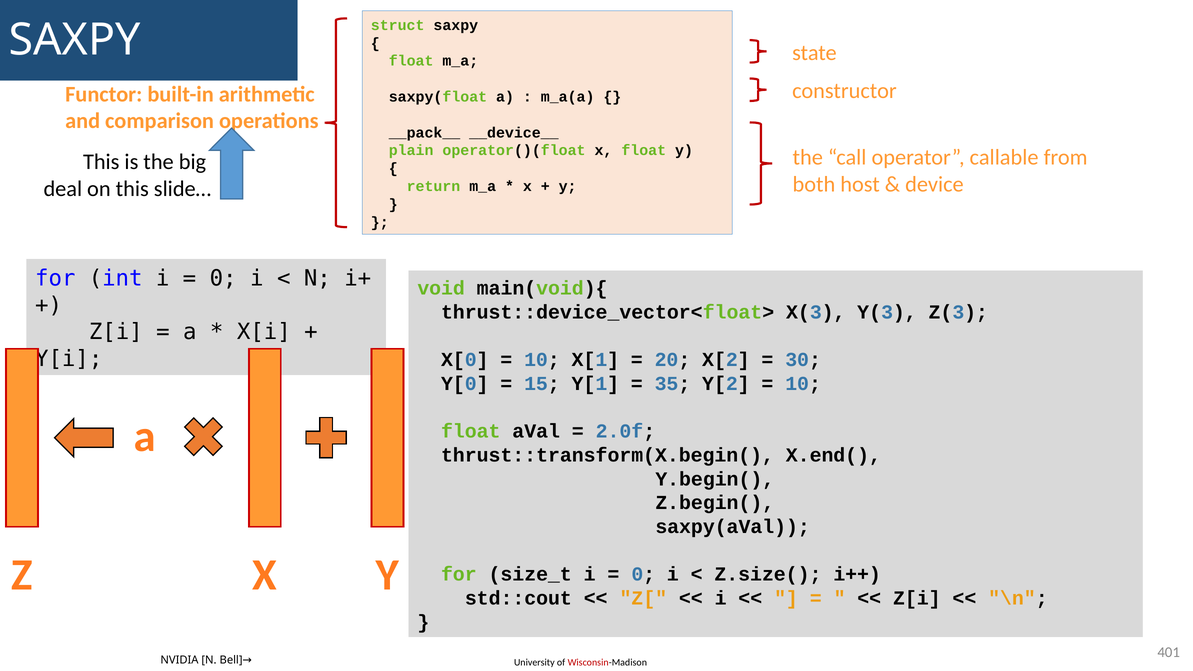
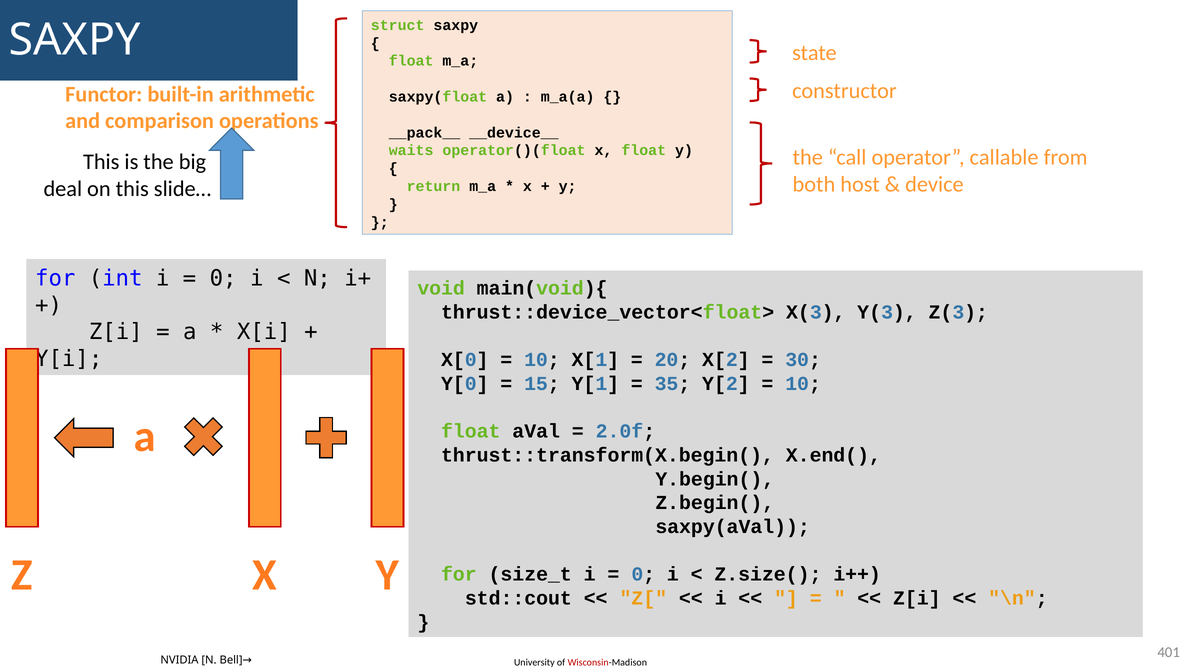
plain: plain -> waits (411, 151)
